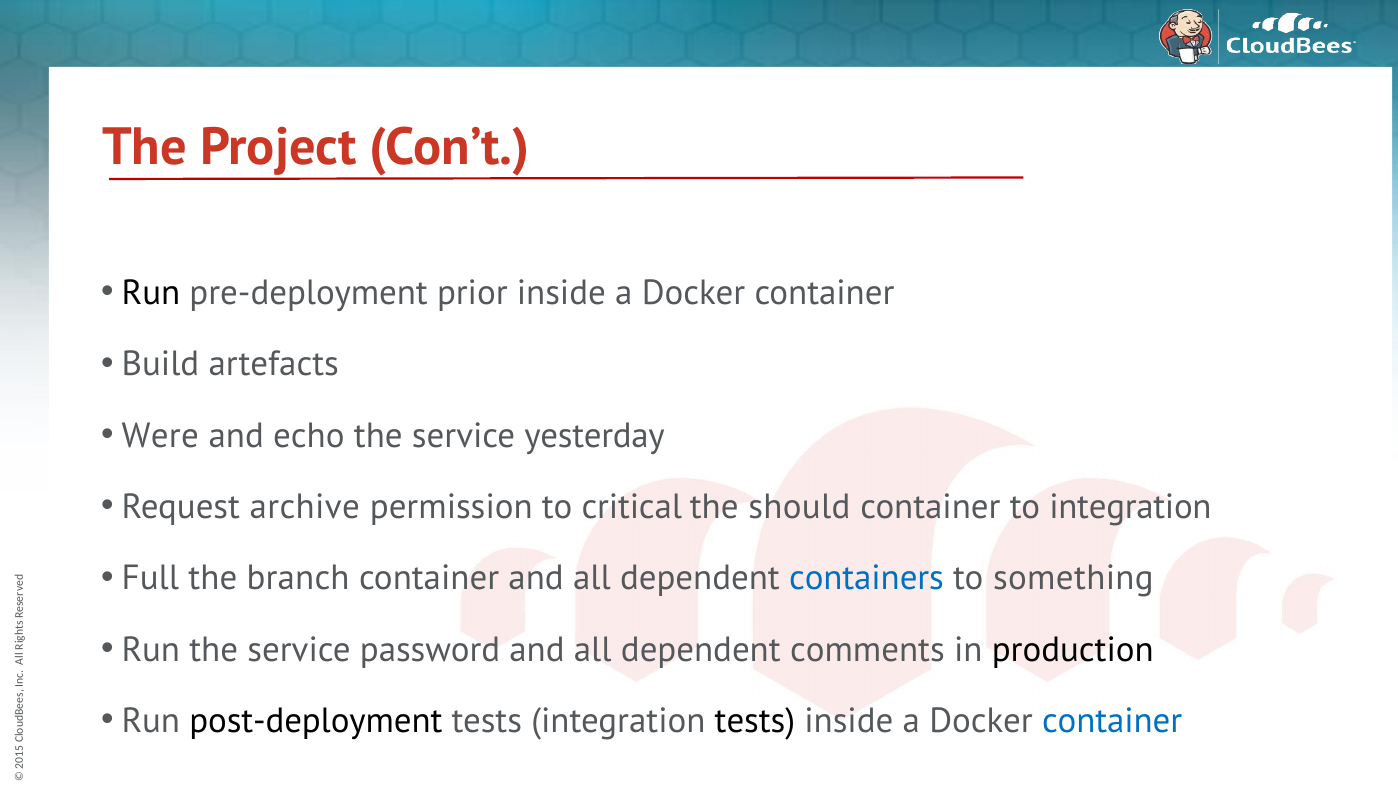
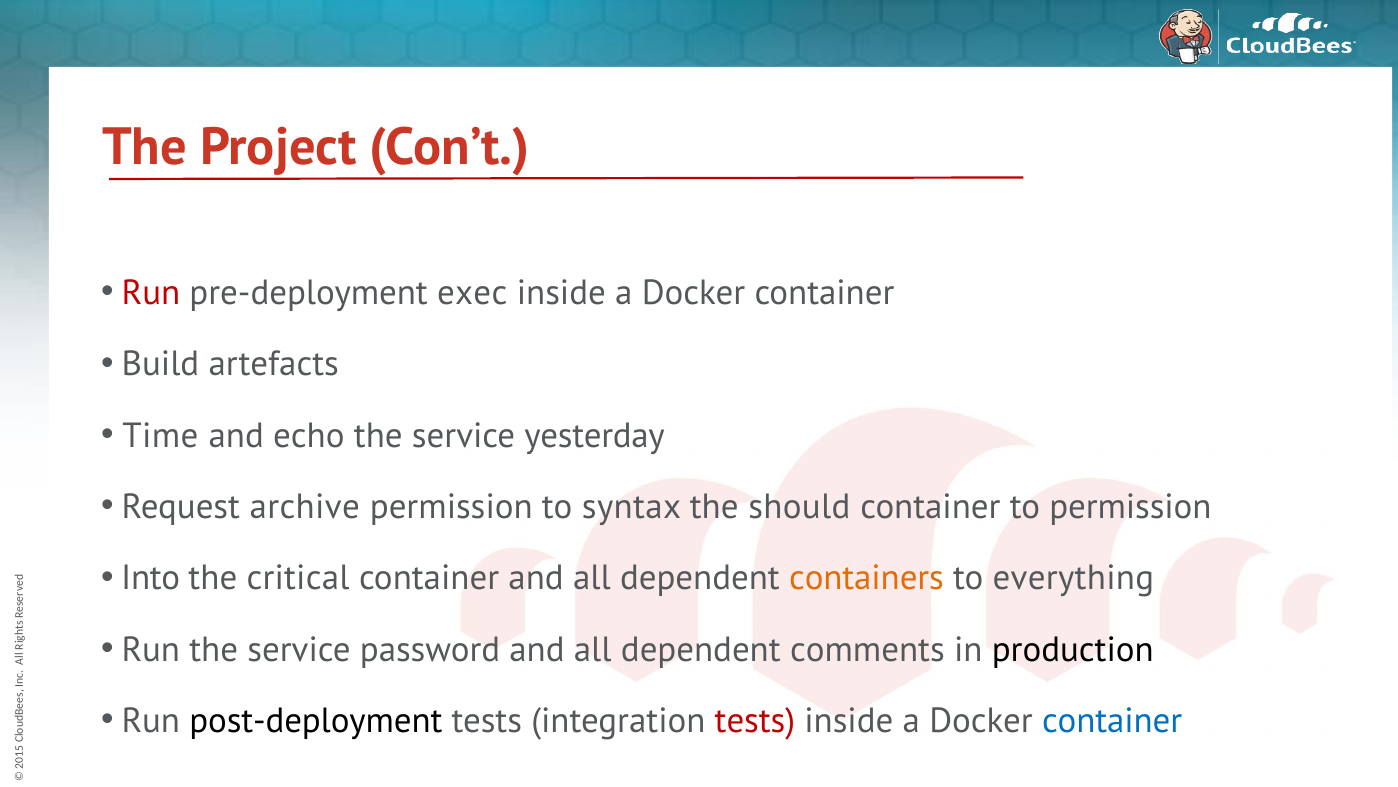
Run colour: black -> red (151, 293)
prior: prior -> exec (472, 293)
Were: Were -> Time (160, 435)
critical: critical -> syntax (632, 506)
to integration: integration -> permission (1130, 506)
Full: Full -> Into (151, 578)
branch: branch -> critical (298, 578)
containers colour: blue -> orange (867, 578)
something: something -> everything (1073, 578)
tests colour: black -> red (755, 720)
